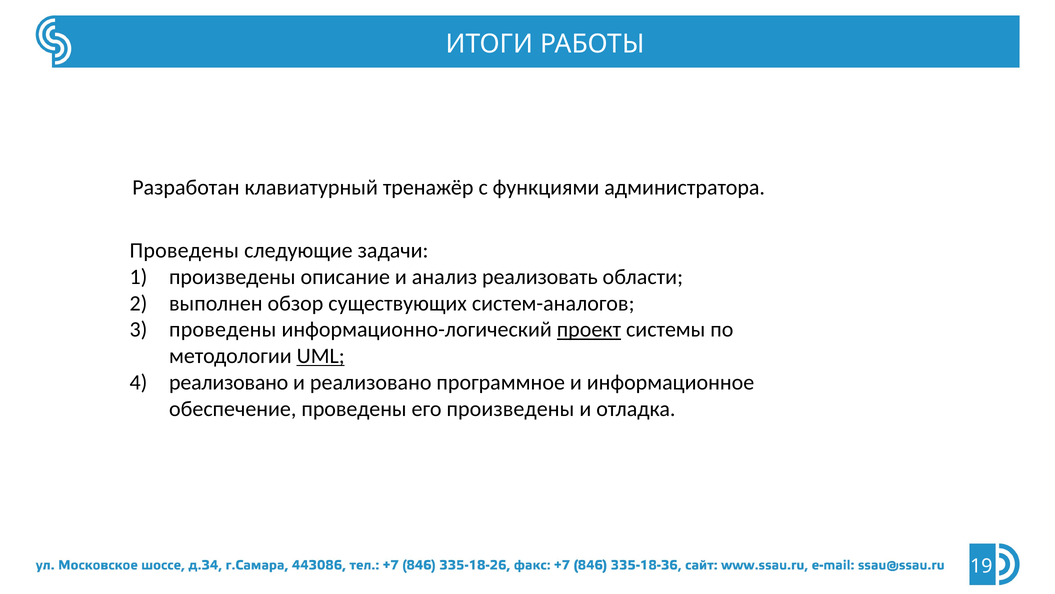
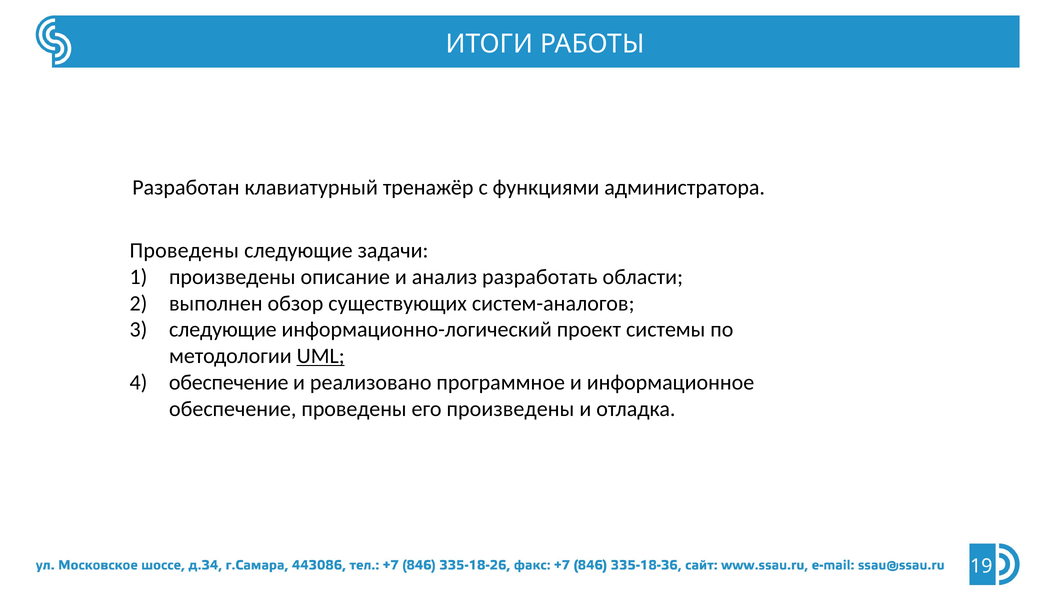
реализовать: реализовать -> разработать (540, 277)
проведены: проведены -> следующие (223, 329)
проект underline: present -> none (589, 329)
реализовано: реализовано -> обеспечение (229, 382)
